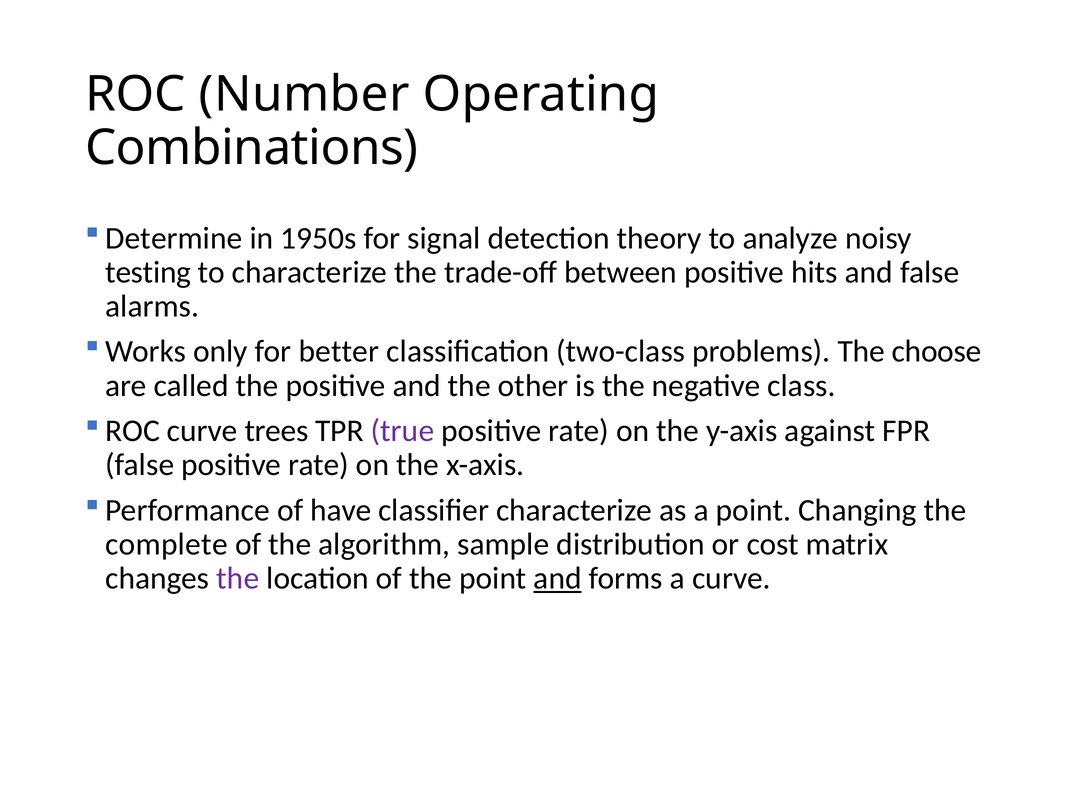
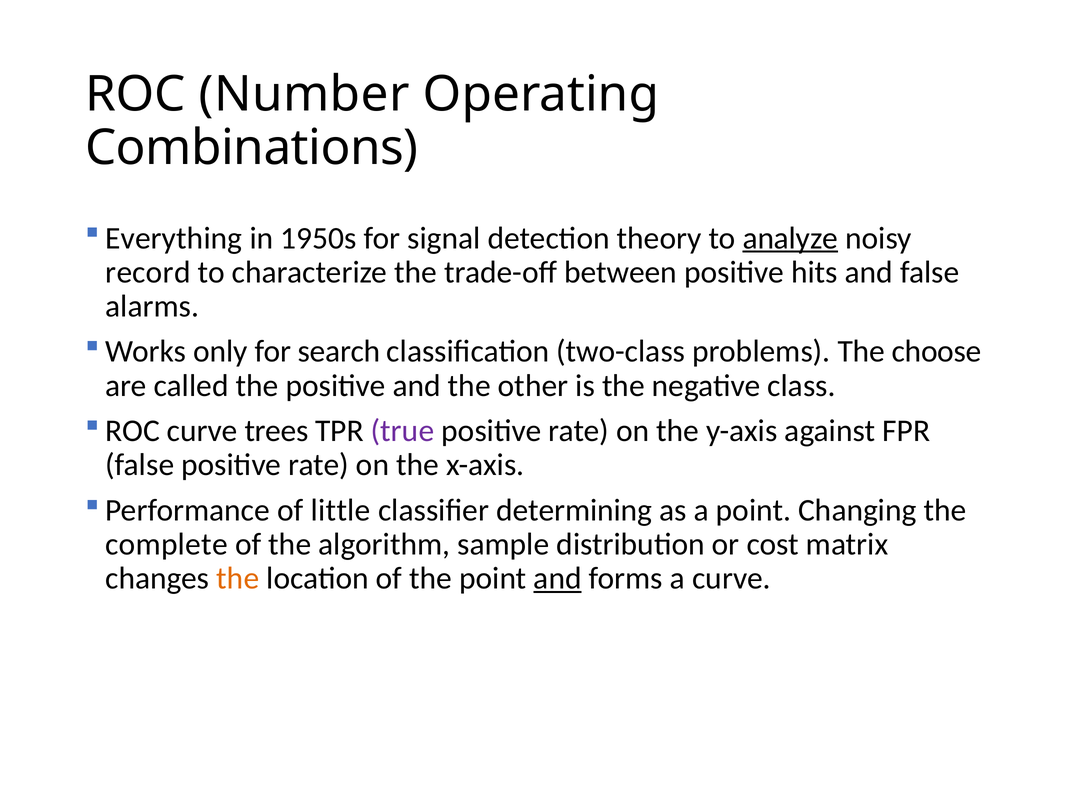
Determine: Determine -> Everything (174, 238)
analyze underline: none -> present (790, 238)
testing: testing -> record (148, 272)
better: better -> search (339, 351)
have: have -> little (341, 510)
classifier characterize: characterize -> determining (574, 510)
the colour: purple -> orange (238, 578)
